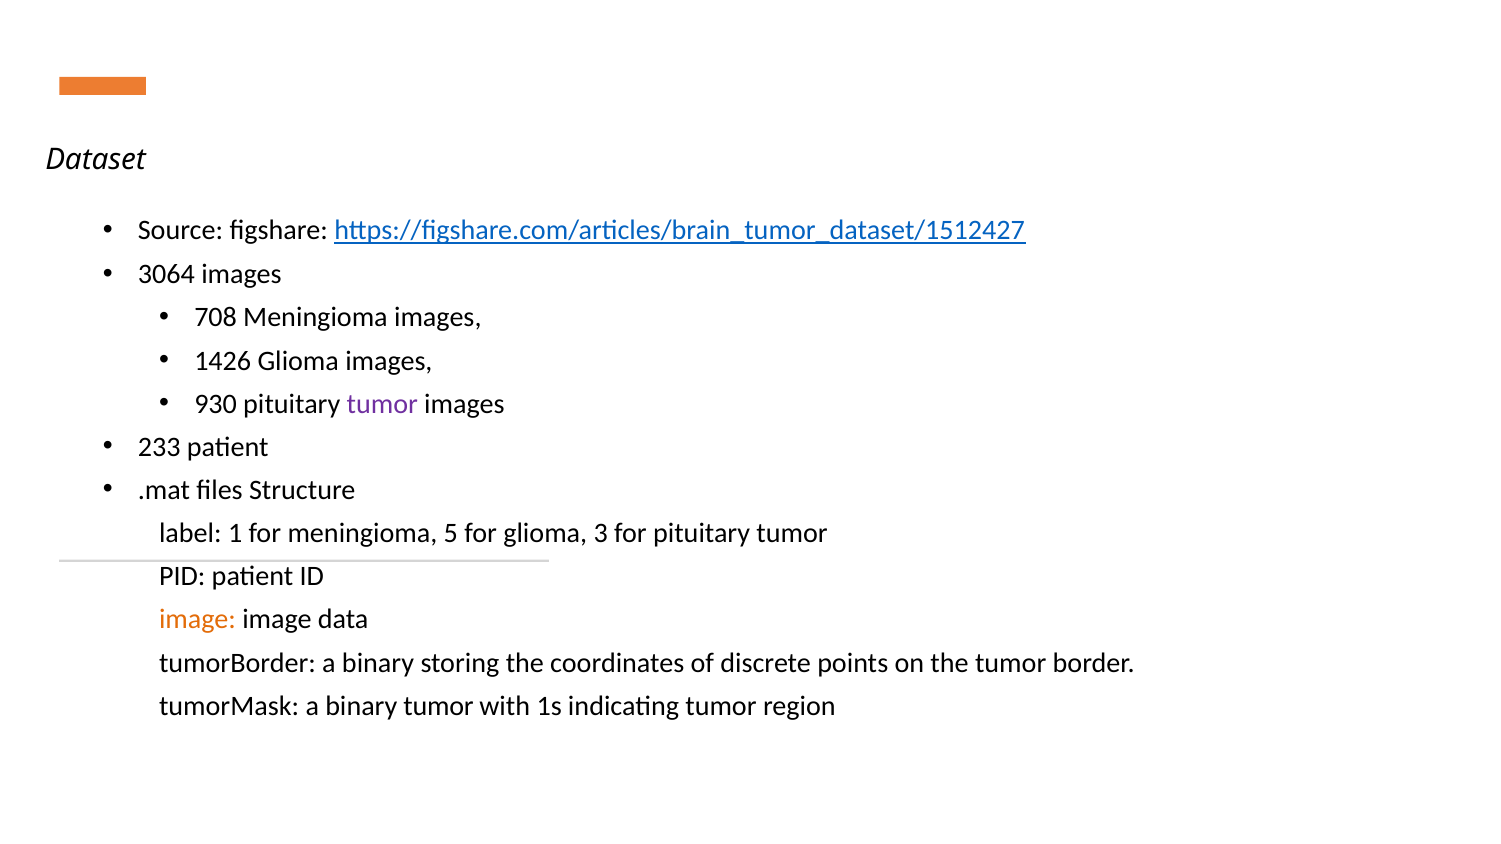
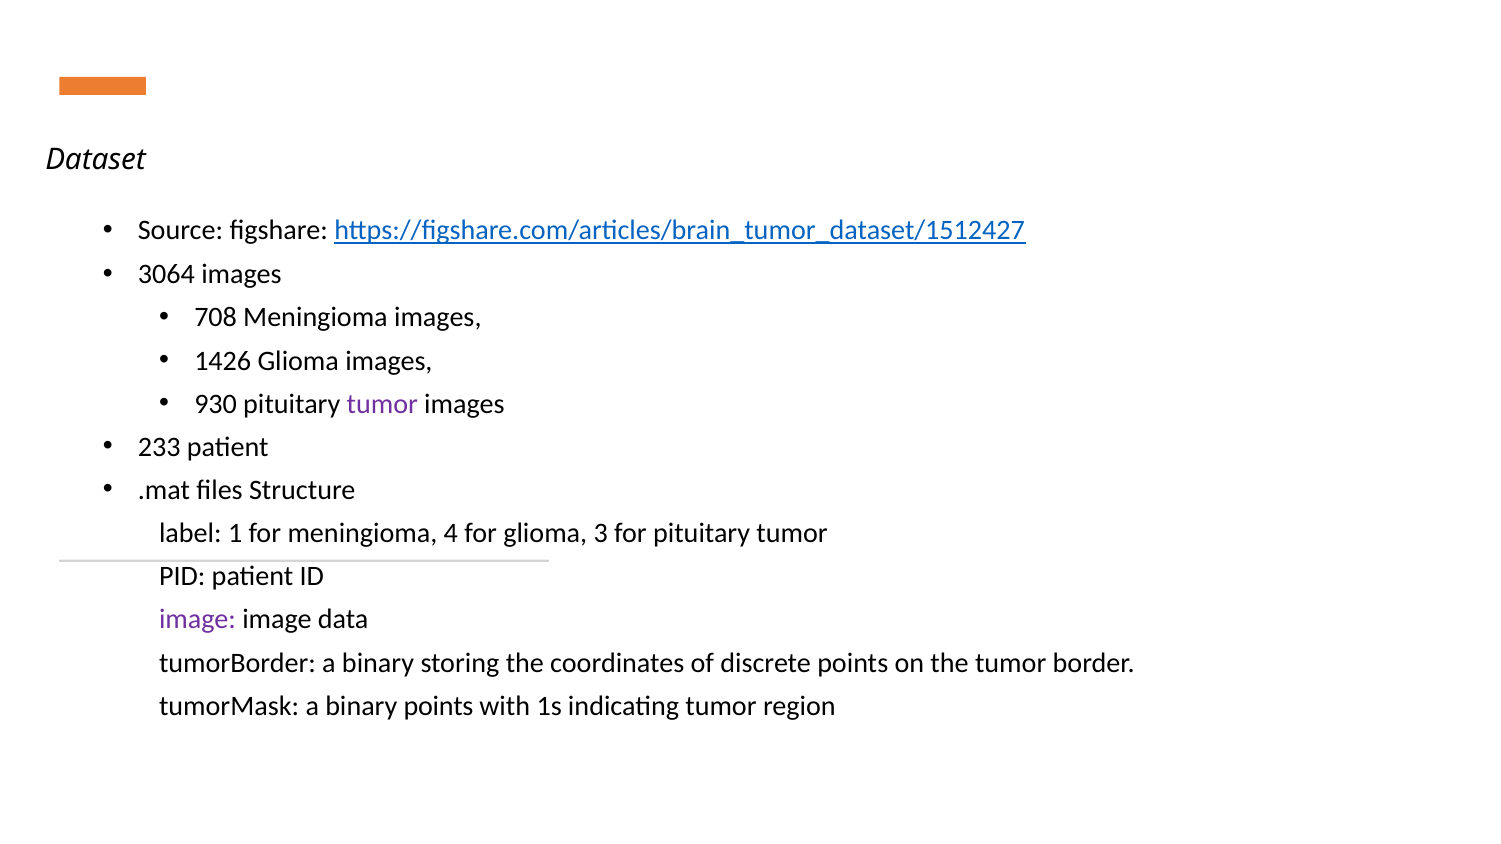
5: 5 -> 4 (451, 534)
image colour: orange -> purple (198, 620)
binary tumor: tumor -> points (439, 706)
